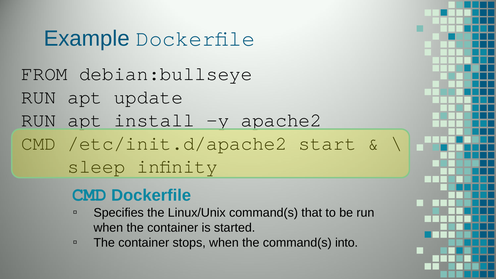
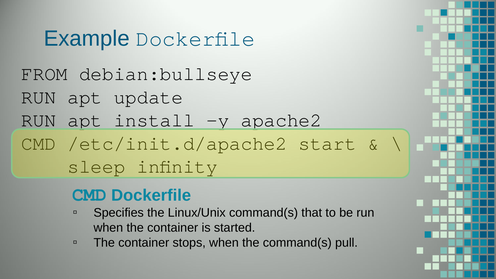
into: into -> pull (346, 243)
